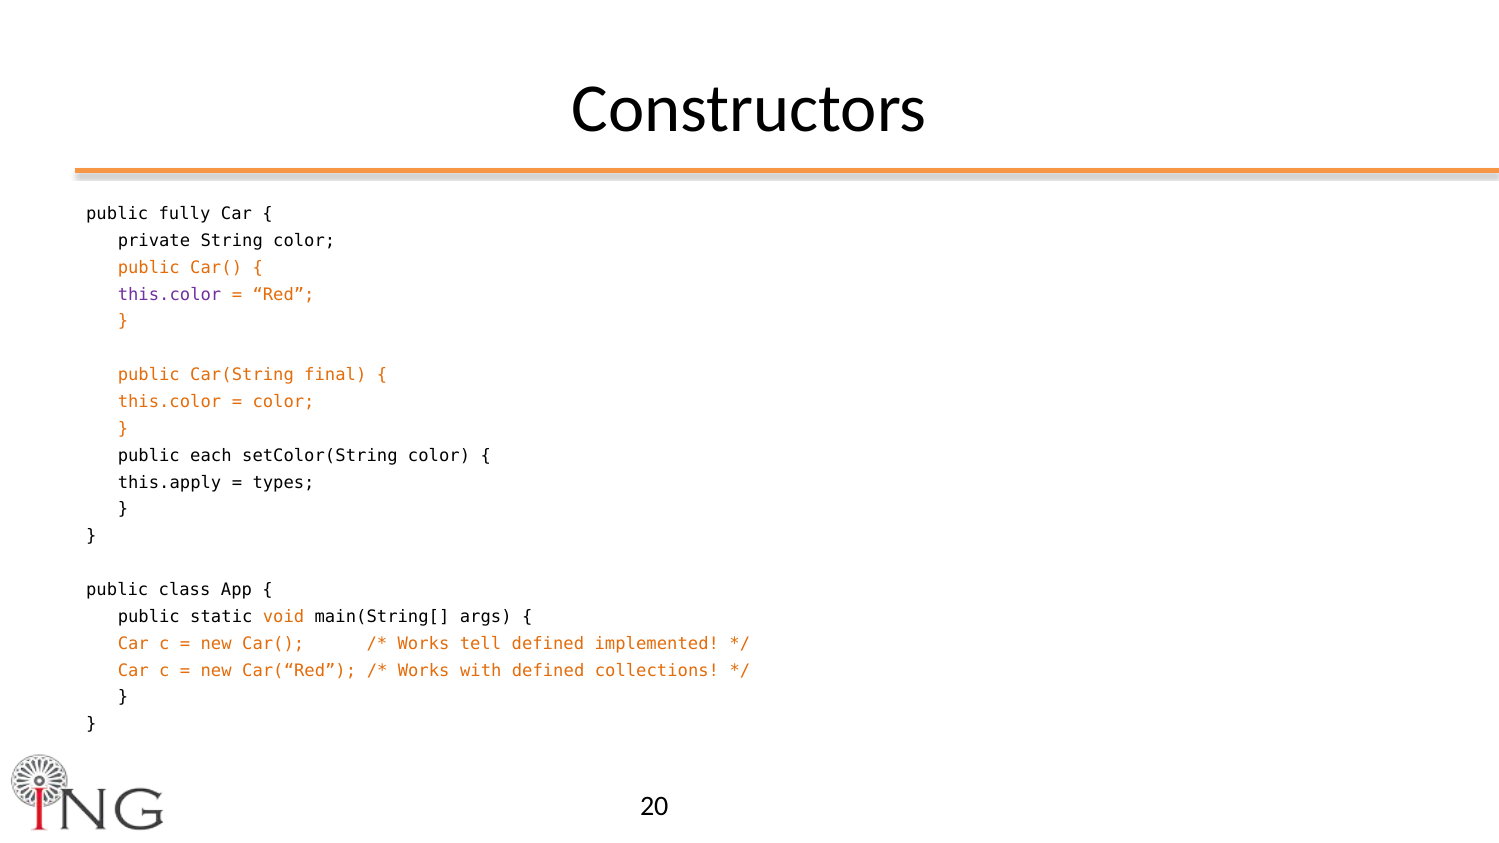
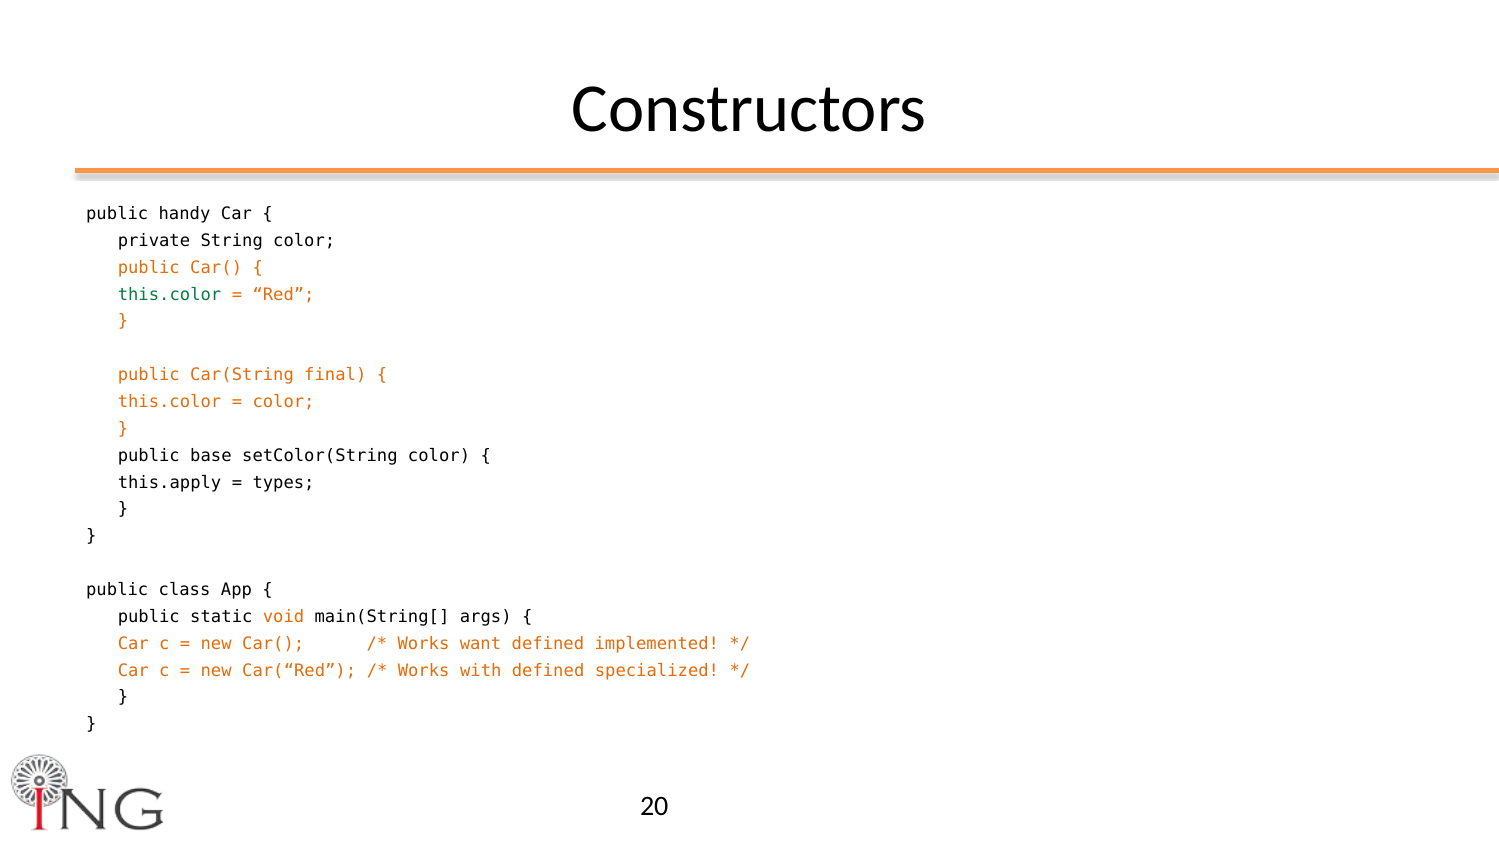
fully: fully -> handy (185, 214)
this.color colour: purple -> green (170, 294)
each: each -> base (211, 456)
tell: tell -> want (480, 644)
collections: collections -> specialized (657, 671)
